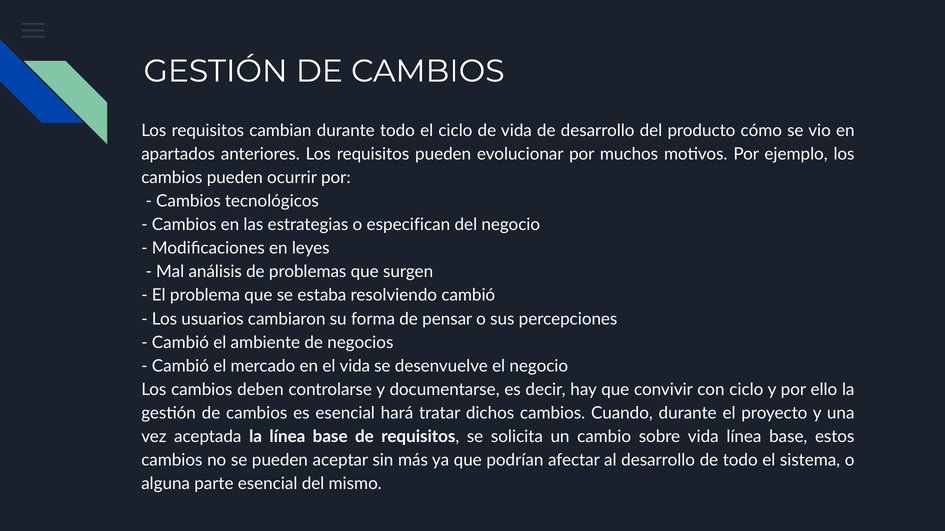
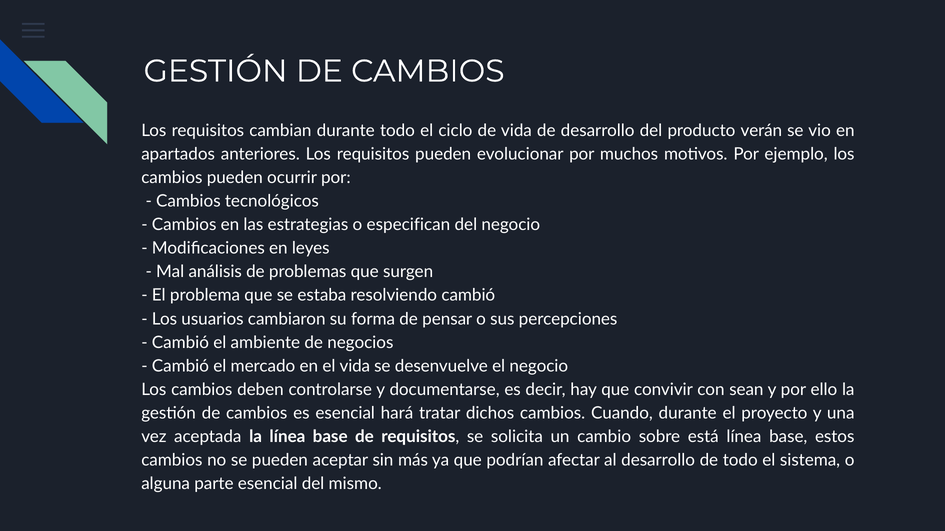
cómo: cómo -> verán (761, 131)
con ciclo: ciclo -> sean (746, 390)
sobre vida: vida -> está (703, 437)
